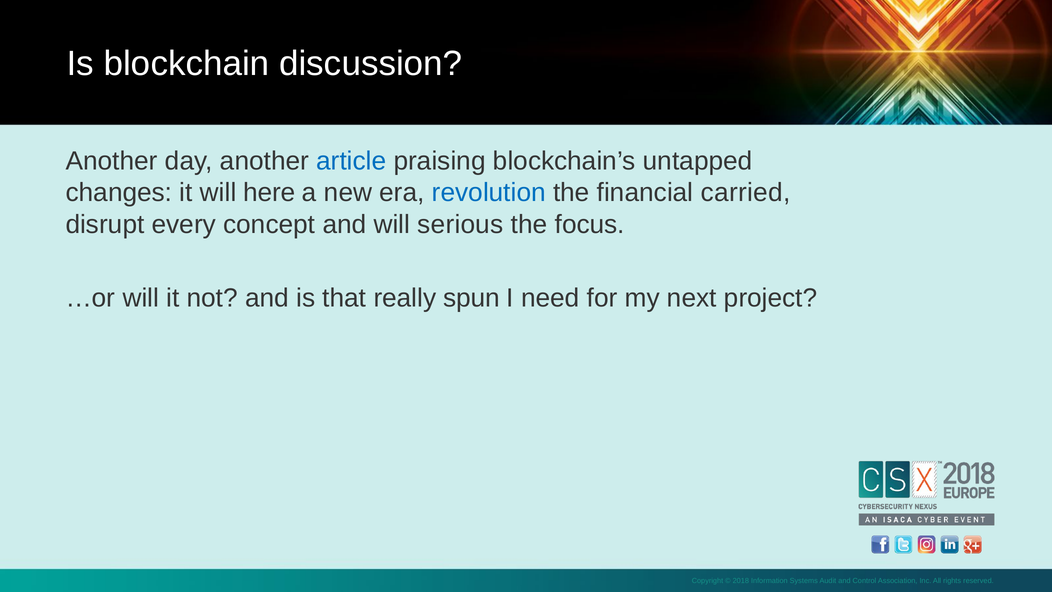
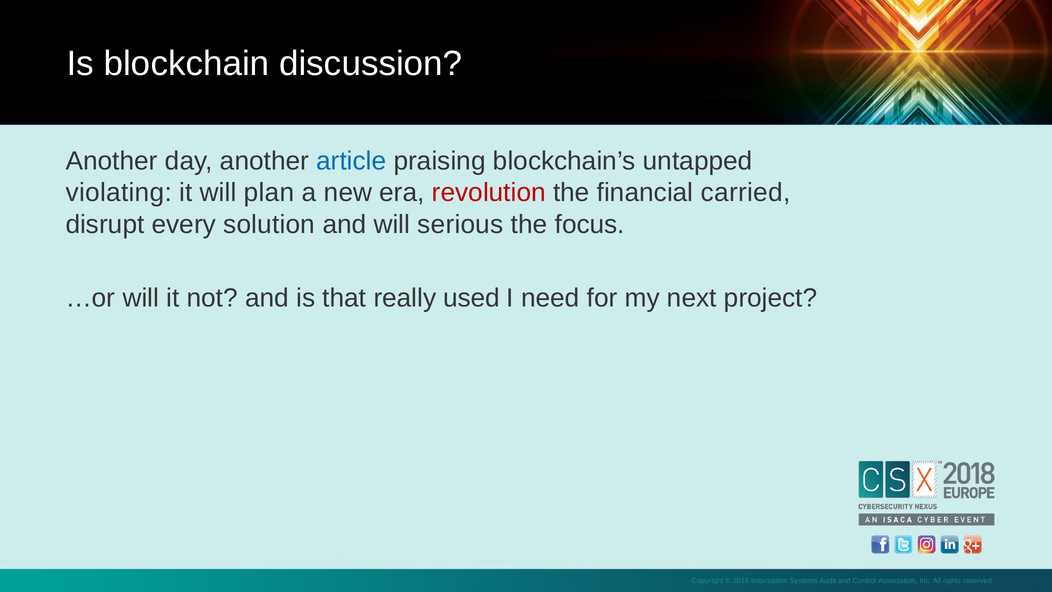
changes: changes -> violating (119, 193)
here: here -> plan (269, 193)
revolution colour: blue -> red (489, 193)
concept: concept -> solution (269, 224)
spun: spun -> used (472, 298)
